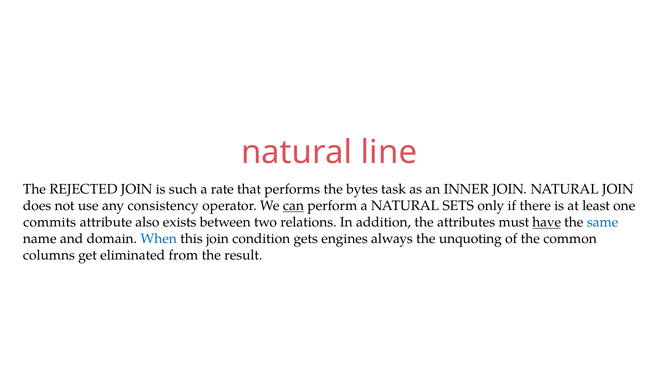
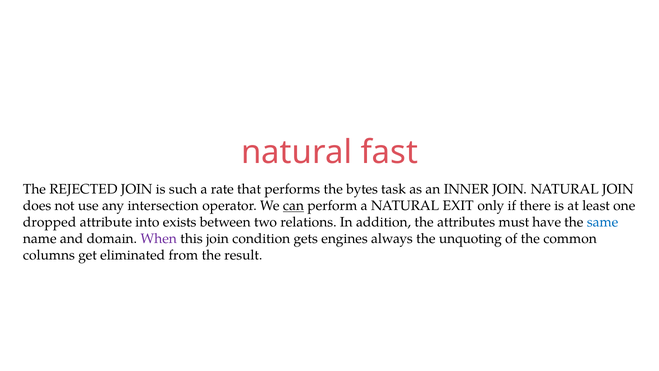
line: line -> fast (389, 152)
consistency: consistency -> intersection (163, 206)
SETS: SETS -> EXIT (458, 206)
commits: commits -> dropped (50, 222)
also: also -> into (147, 222)
have underline: present -> none (547, 222)
When colour: blue -> purple (159, 239)
